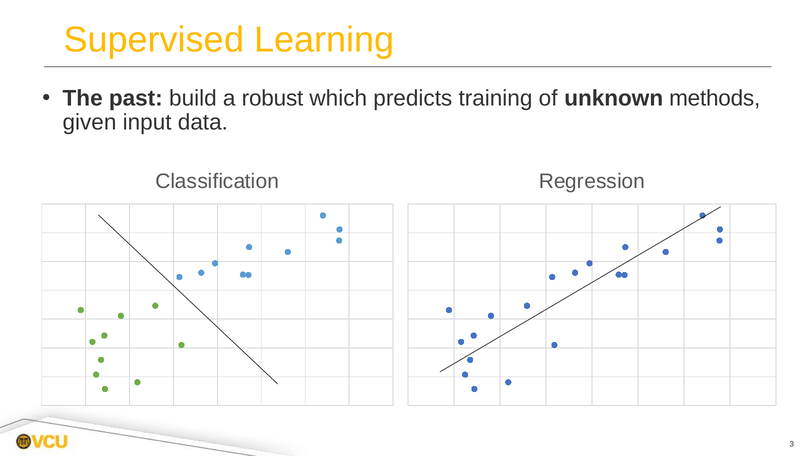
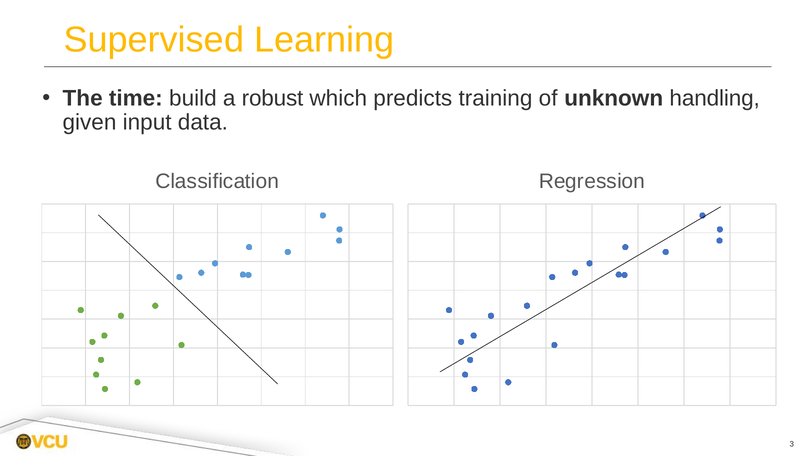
past: past -> time (136, 98)
methods: methods -> handling (715, 98)
